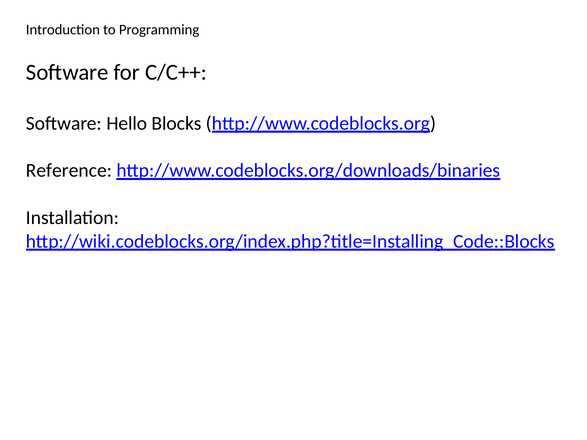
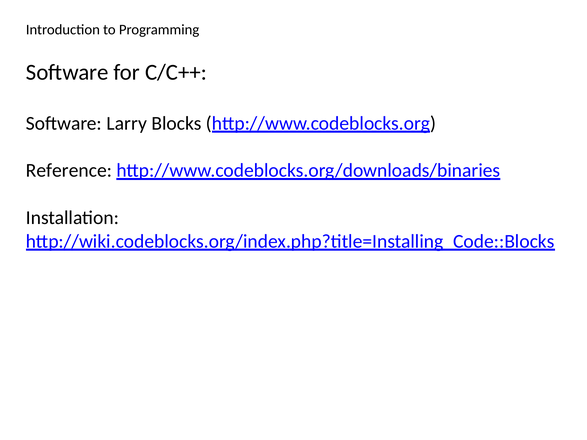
Hello: Hello -> Larry (127, 123)
